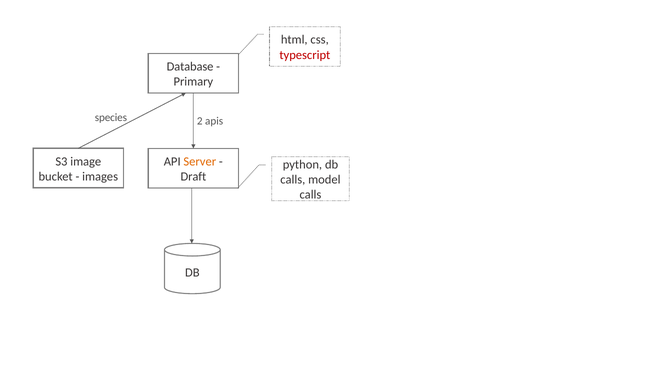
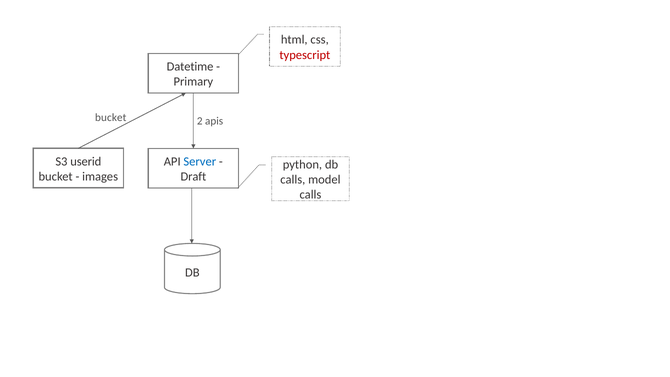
Database: Database -> Datetime (190, 67)
species: species -> bucket (111, 118)
image: image -> userid (86, 161)
Server colour: orange -> blue (200, 161)
